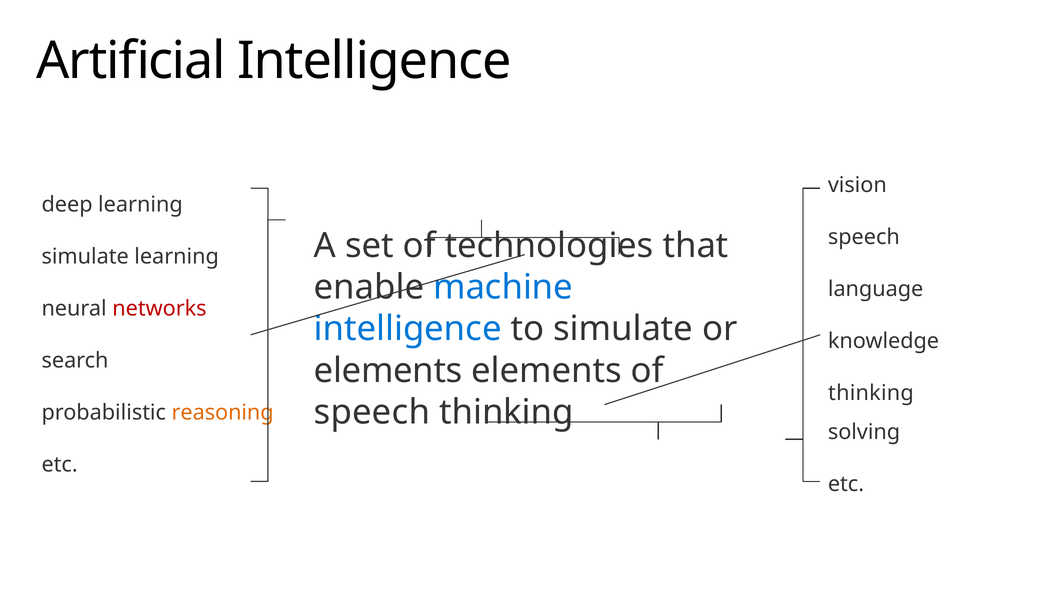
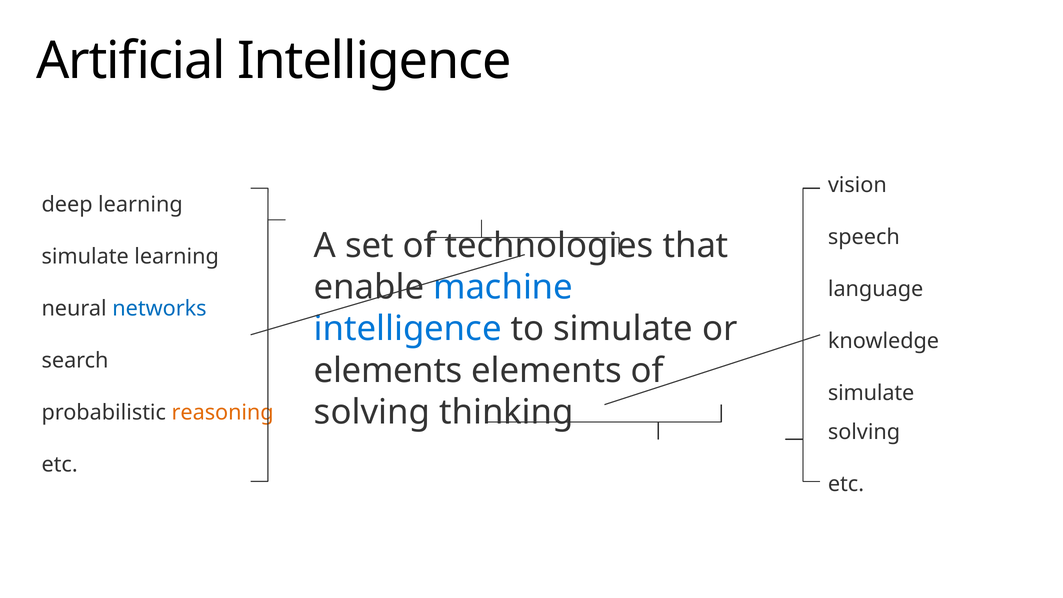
networks colour: red -> blue (159, 309)
thinking: thinking -> simulate (871, 393)
speech: speech -> solving (372, 412)
